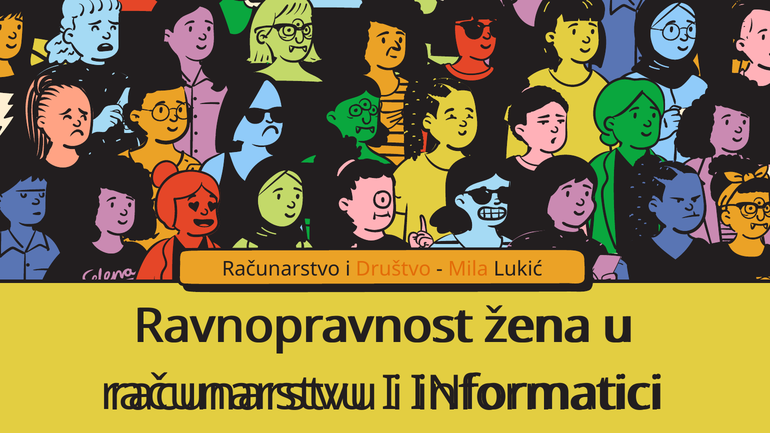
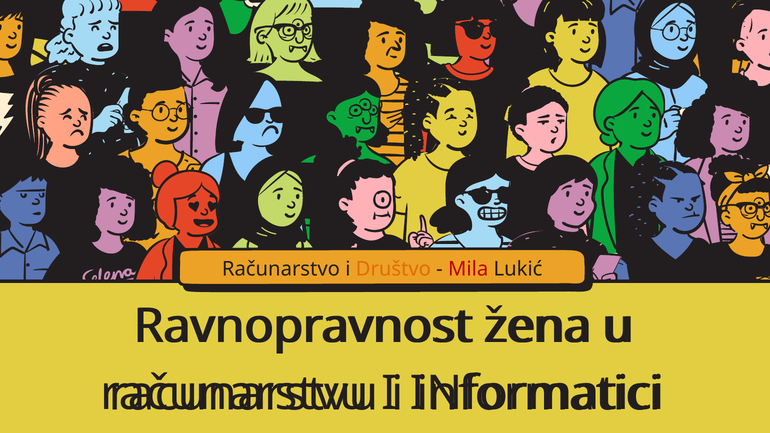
Mila colour: orange -> red (468, 269)
